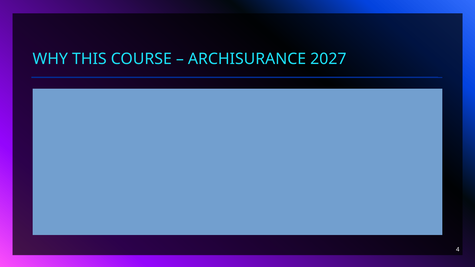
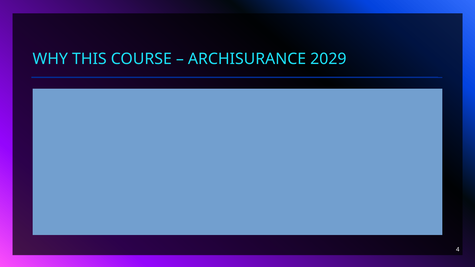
2027: 2027 -> 2029 (328, 59)
